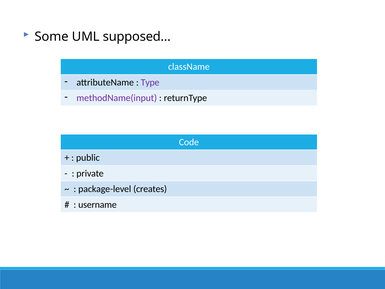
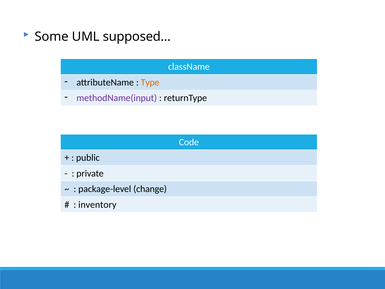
Type colour: purple -> orange (150, 82)
creates: creates -> change (150, 189)
username: username -> inventory (97, 204)
